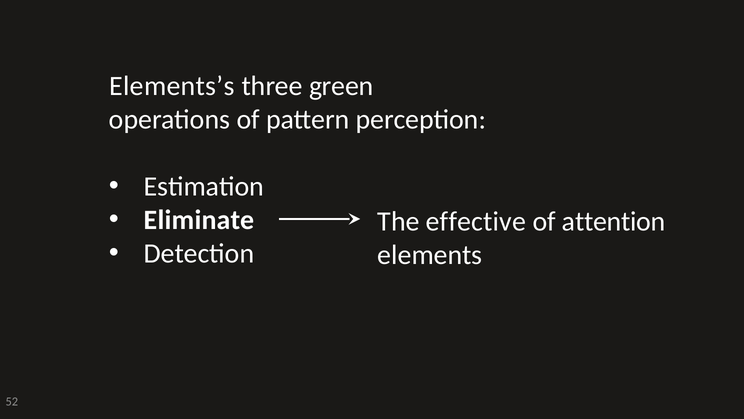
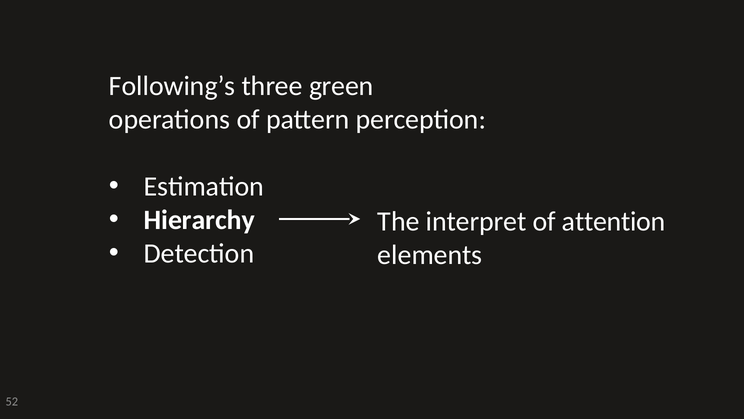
Elements’s: Elements’s -> Following’s (172, 86)
Eliminate: Eliminate -> Hierarchy (199, 220)
effective: effective -> interpret (476, 221)
